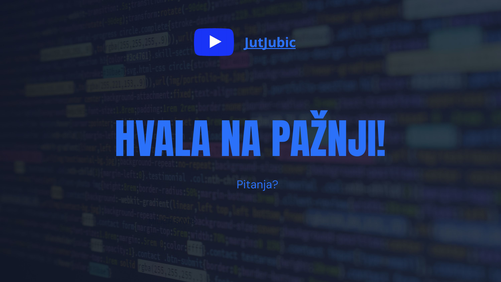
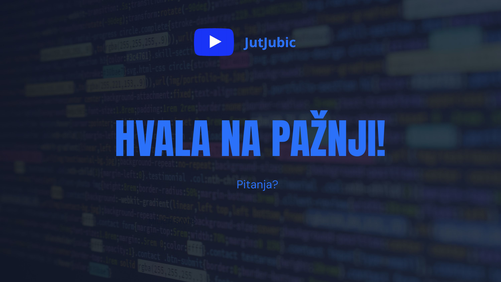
JutJubic underline: present -> none (270, 43)
